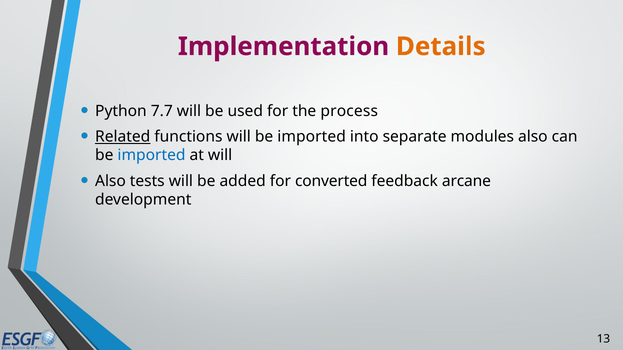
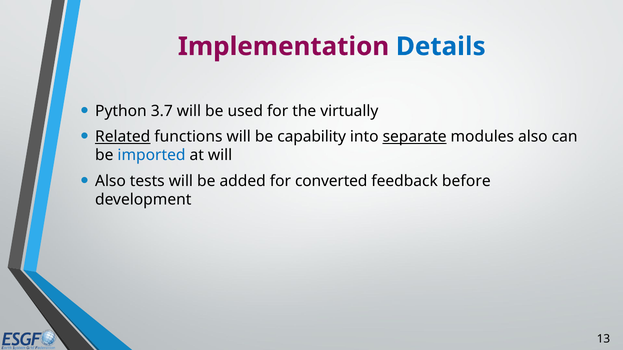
Details colour: orange -> blue (441, 47)
7.7: 7.7 -> 3.7 (162, 111)
process: process -> virtually (349, 111)
will be imported: imported -> capability (312, 137)
separate underline: none -> present (415, 137)
arcane: arcane -> before (466, 181)
